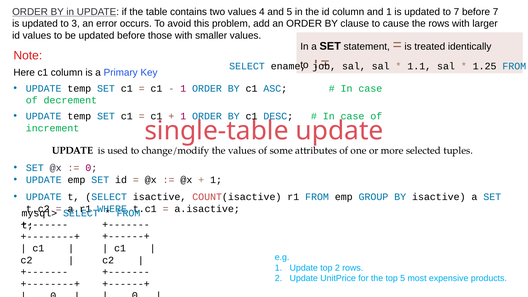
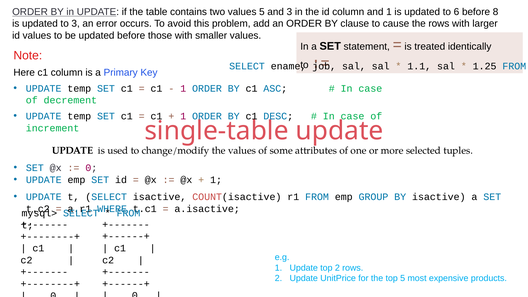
values 4: 4 -> 5 (262, 12)
and 5: 5 -> 3 (289, 12)
to 7: 7 -> 6 (456, 12)
before 7: 7 -> 8 (496, 12)
